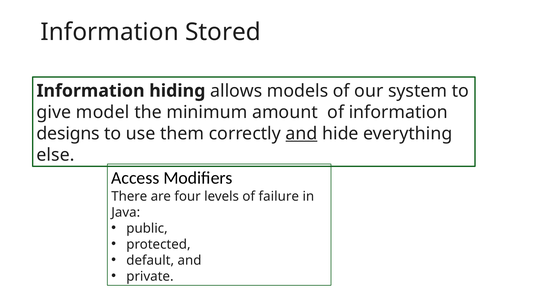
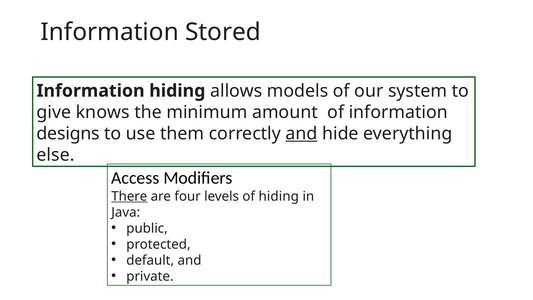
model: model -> knows (103, 112)
There underline: none -> present (129, 196)
of failure: failure -> hiding (279, 196)
